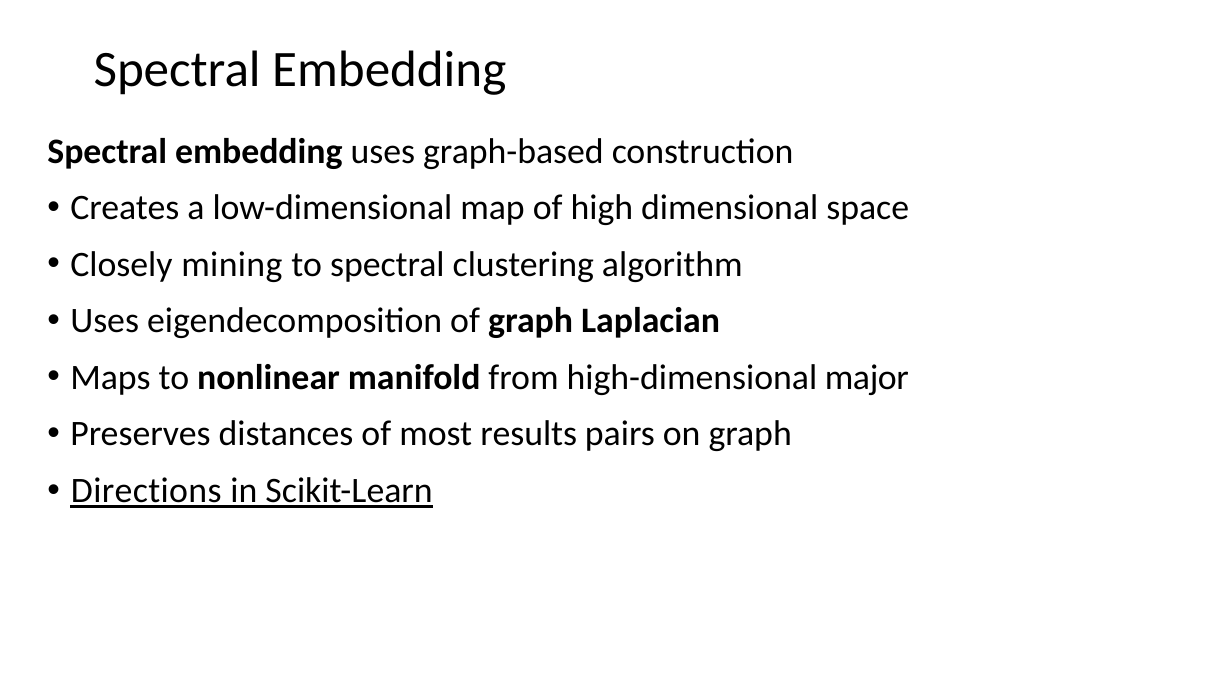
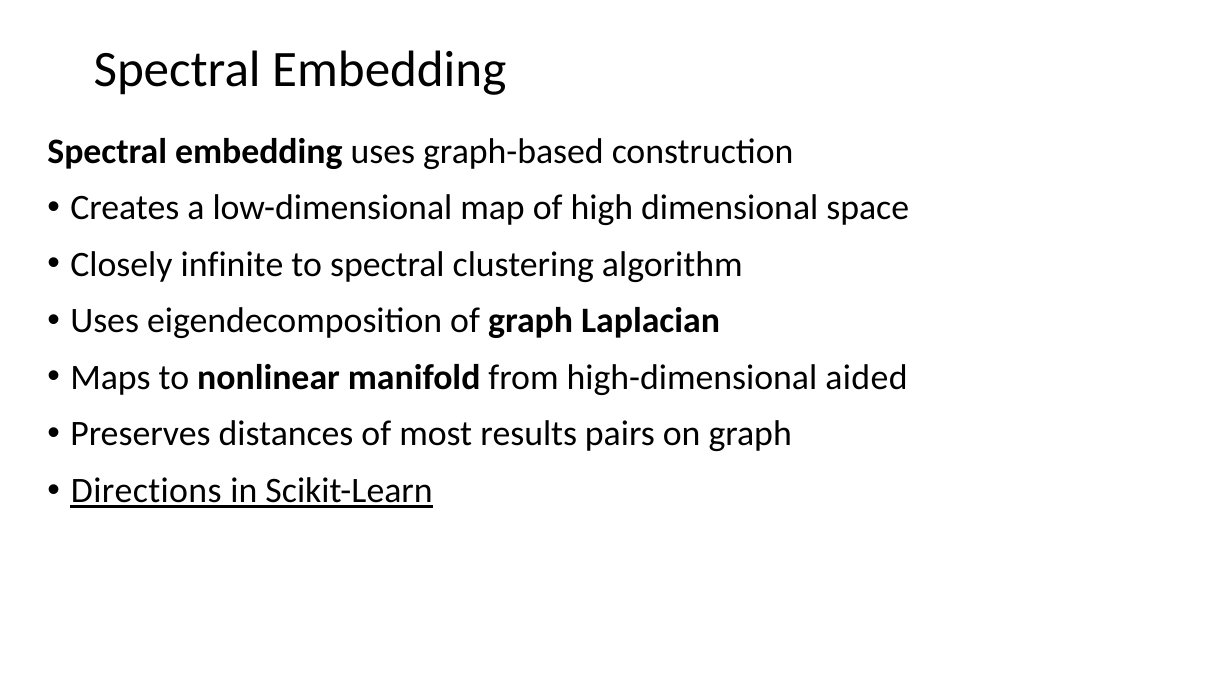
mining: mining -> infinite (232, 264)
major: major -> aided (866, 377)
